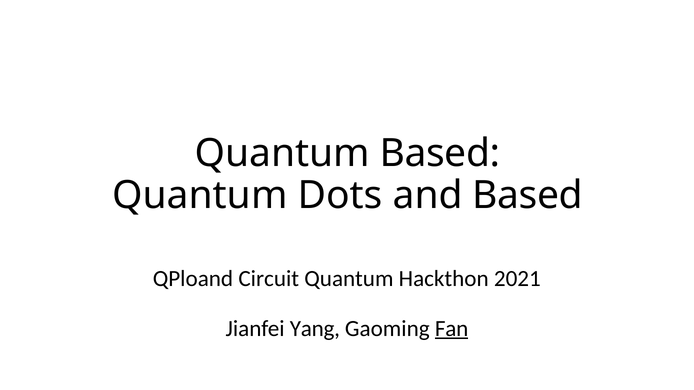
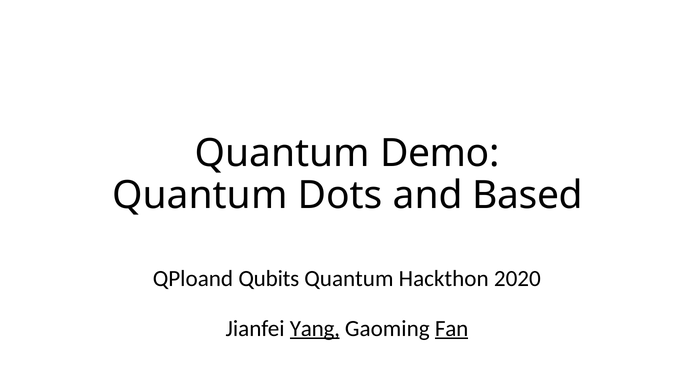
Quantum Based: Based -> Demo (440, 153)
Circuit: Circuit -> Qubits (269, 279)
2021: 2021 -> 2020 (517, 279)
Yang underline: none -> present (315, 329)
